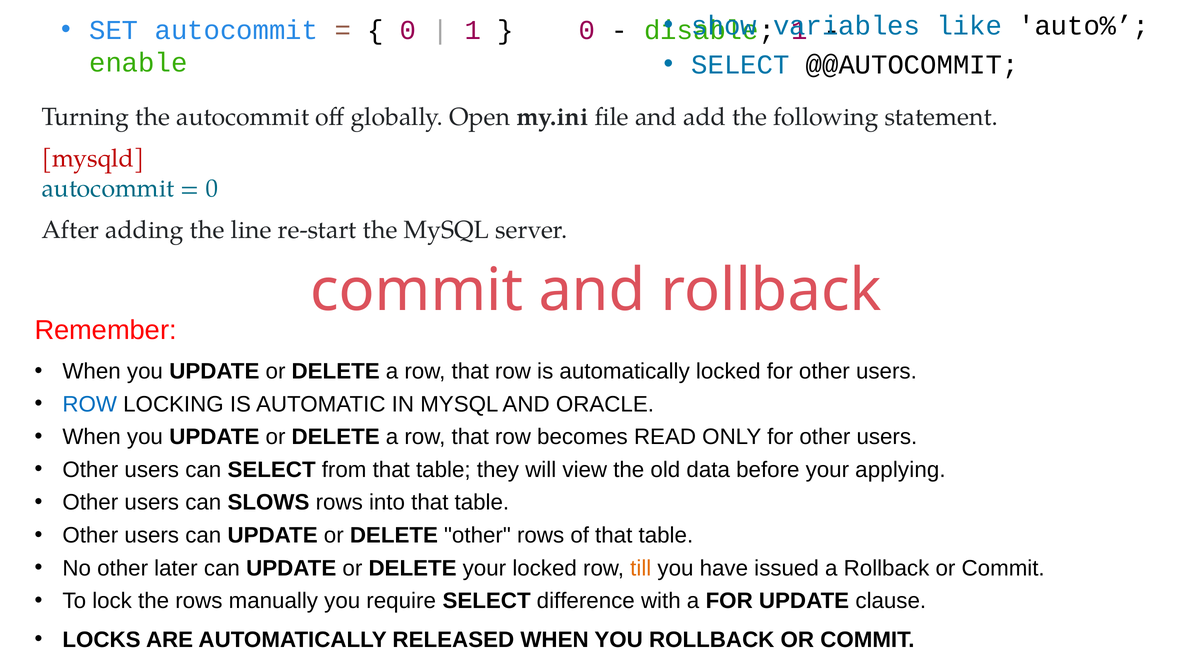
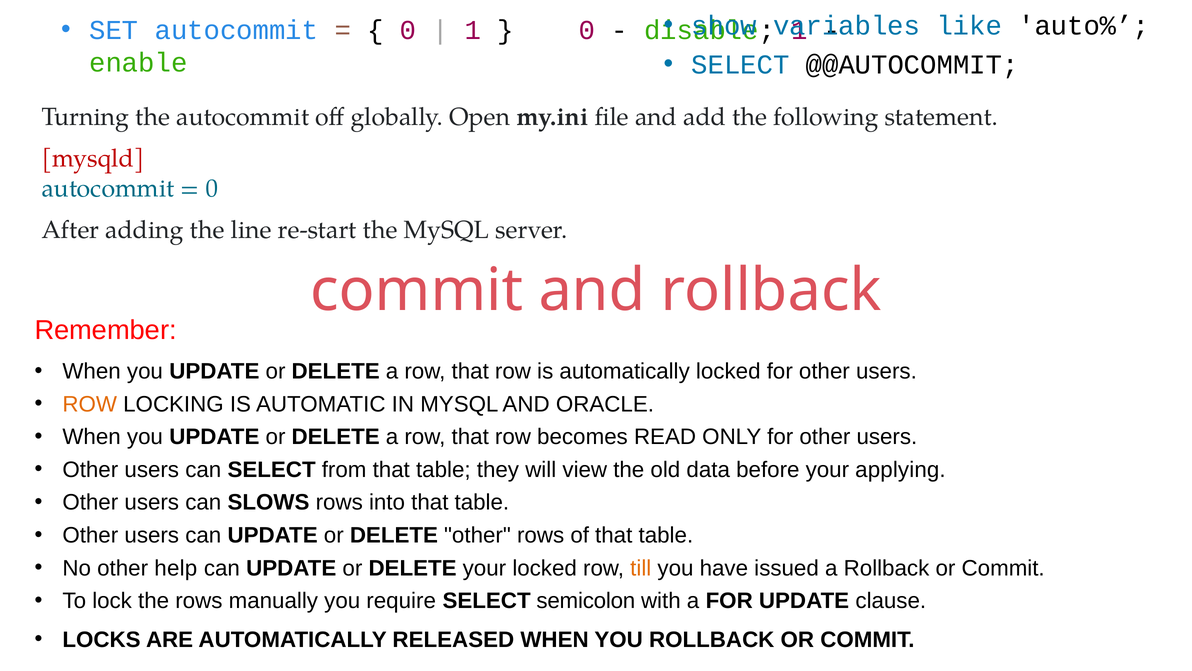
ROW colour: blue -> orange (90, 404)
later: later -> help (176, 568)
difference: difference -> semicolon (586, 600)
